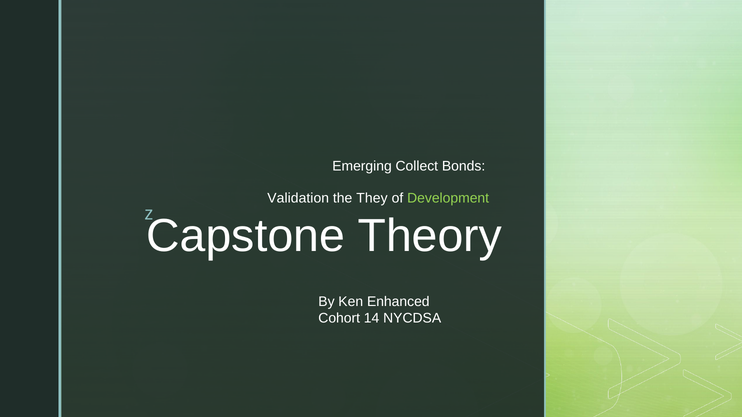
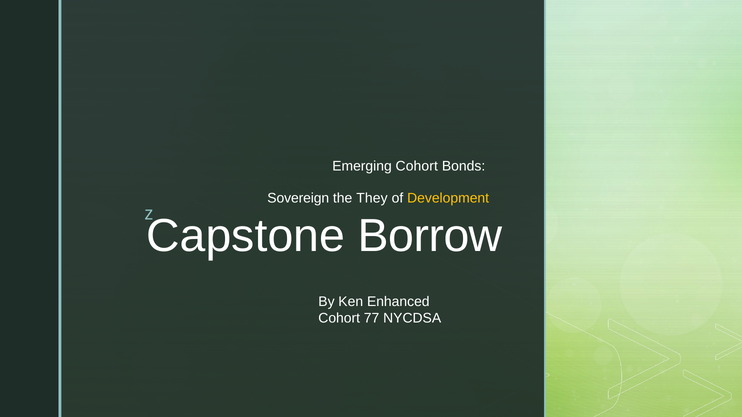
Emerging Collect: Collect -> Cohort (417, 166)
Validation: Validation -> Sovereign (298, 199)
Development colour: light green -> yellow (448, 199)
Theory: Theory -> Borrow (430, 236)
14: 14 -> 77 (372, 319)
